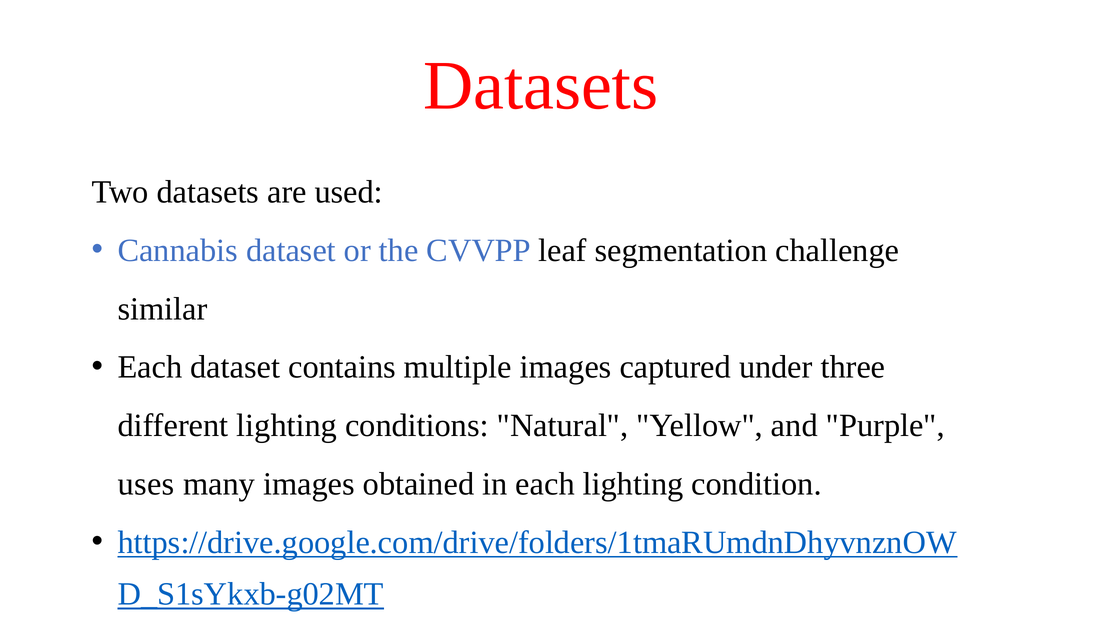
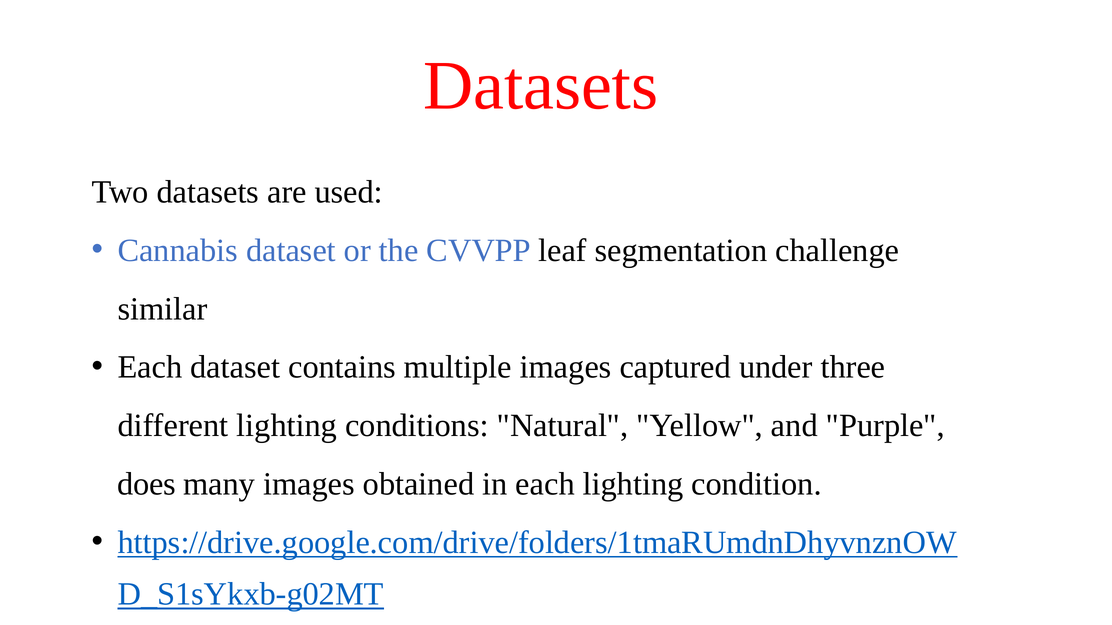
uses: uses -> does (147, 484)
